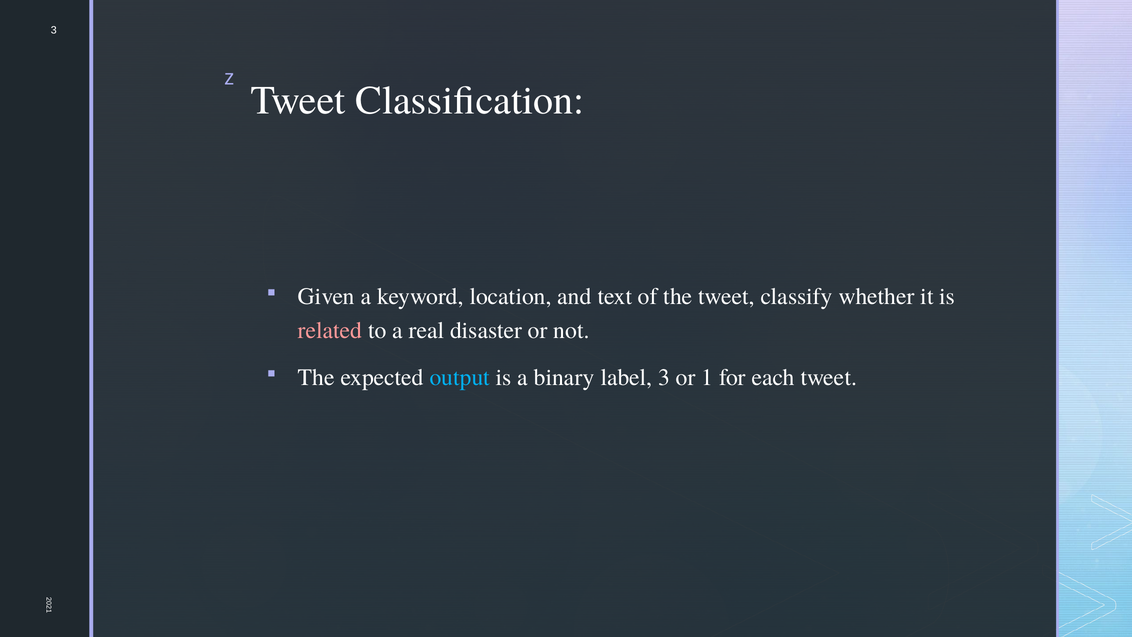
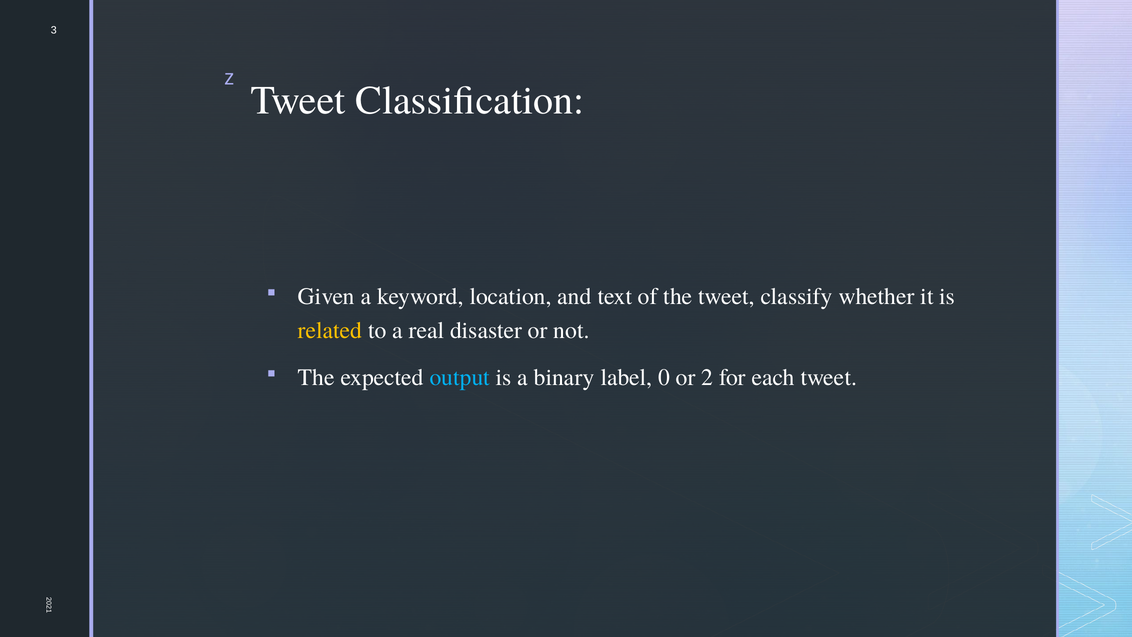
related colour: pink -> yellow (330, 331)
label 3: 3 -> 0 (664, 378)
or 1: 1 -> 2 (707, 378)
